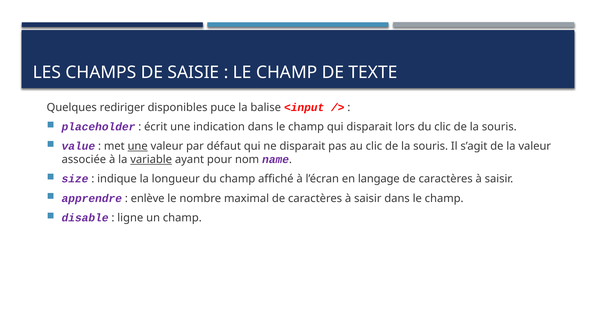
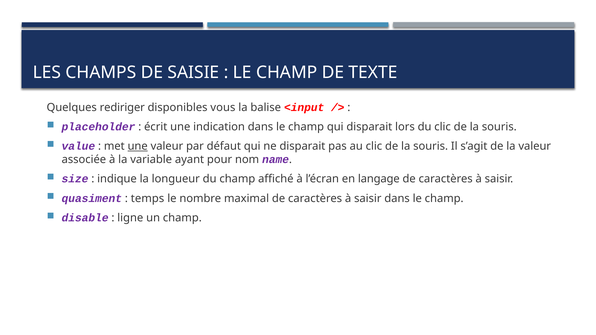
puce: puce -> vous (223, 108)
variable underline: present -> none (151, 160)
apprendre: apprendre -> quasiment (92, 198)
enlève: enlève -> temps (148, 198)
